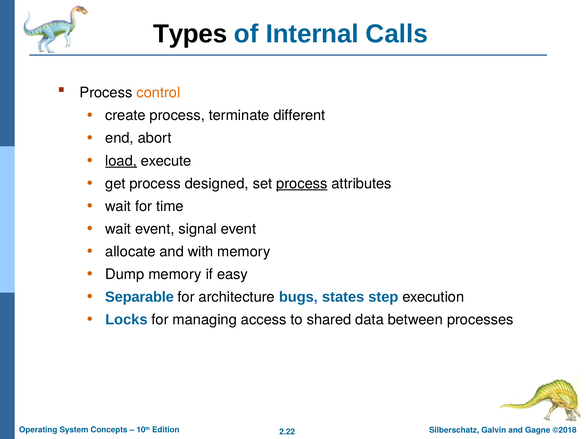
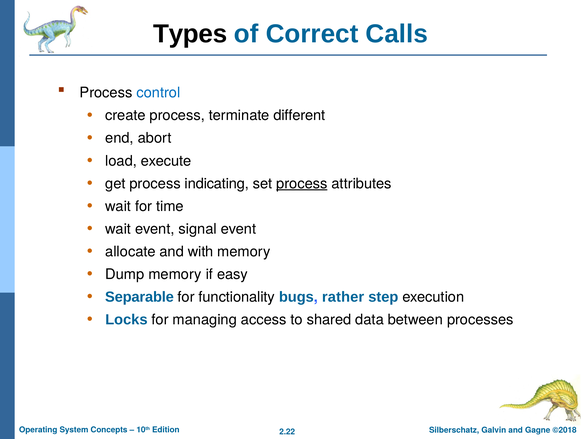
Internal: Internal -> Correct (312, 34)
control colour: orange -> blue (158, 93)
load underline: present -> none (121, 161)
designed: designed -> indicating (217, 184)
architecture: architecture -> functionality (237, 297)
states: states -> rather (343, 297)
